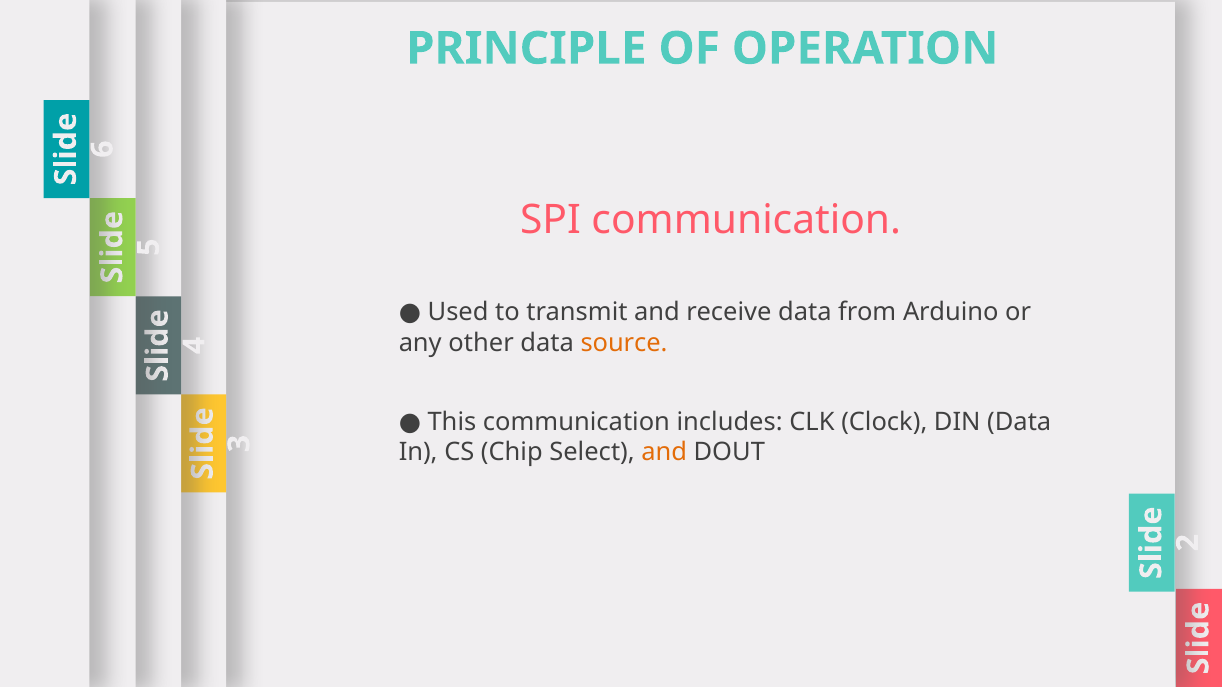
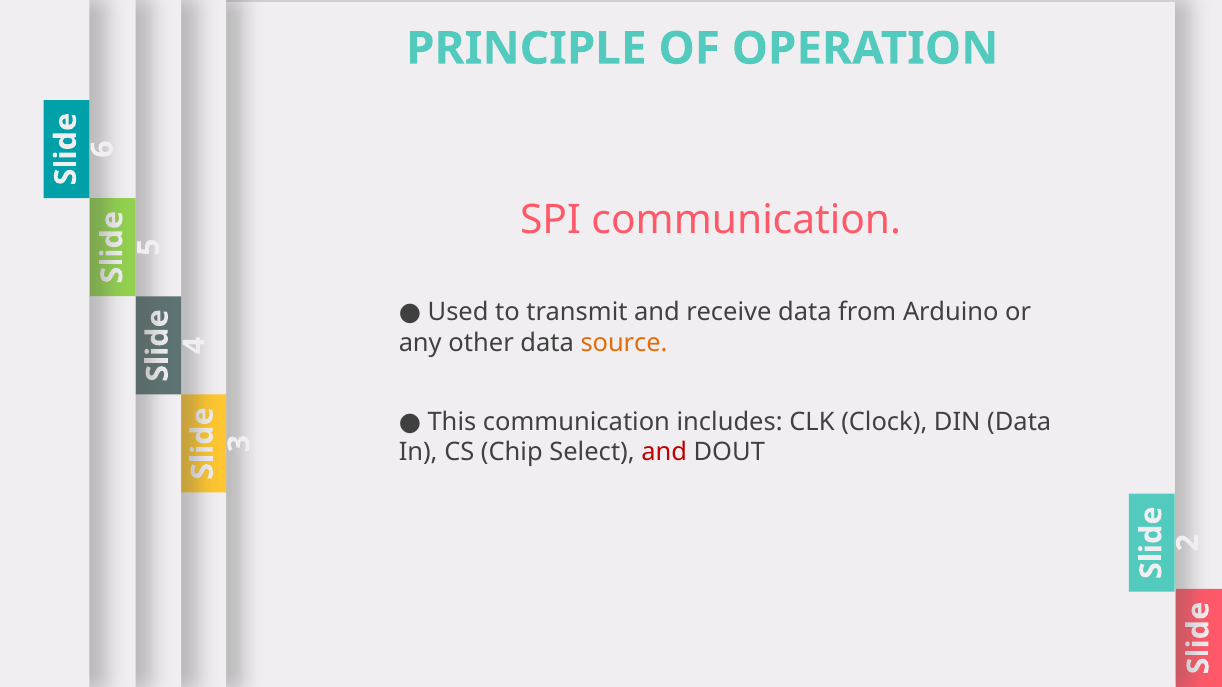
and colour: orange -> red (664, 452)
